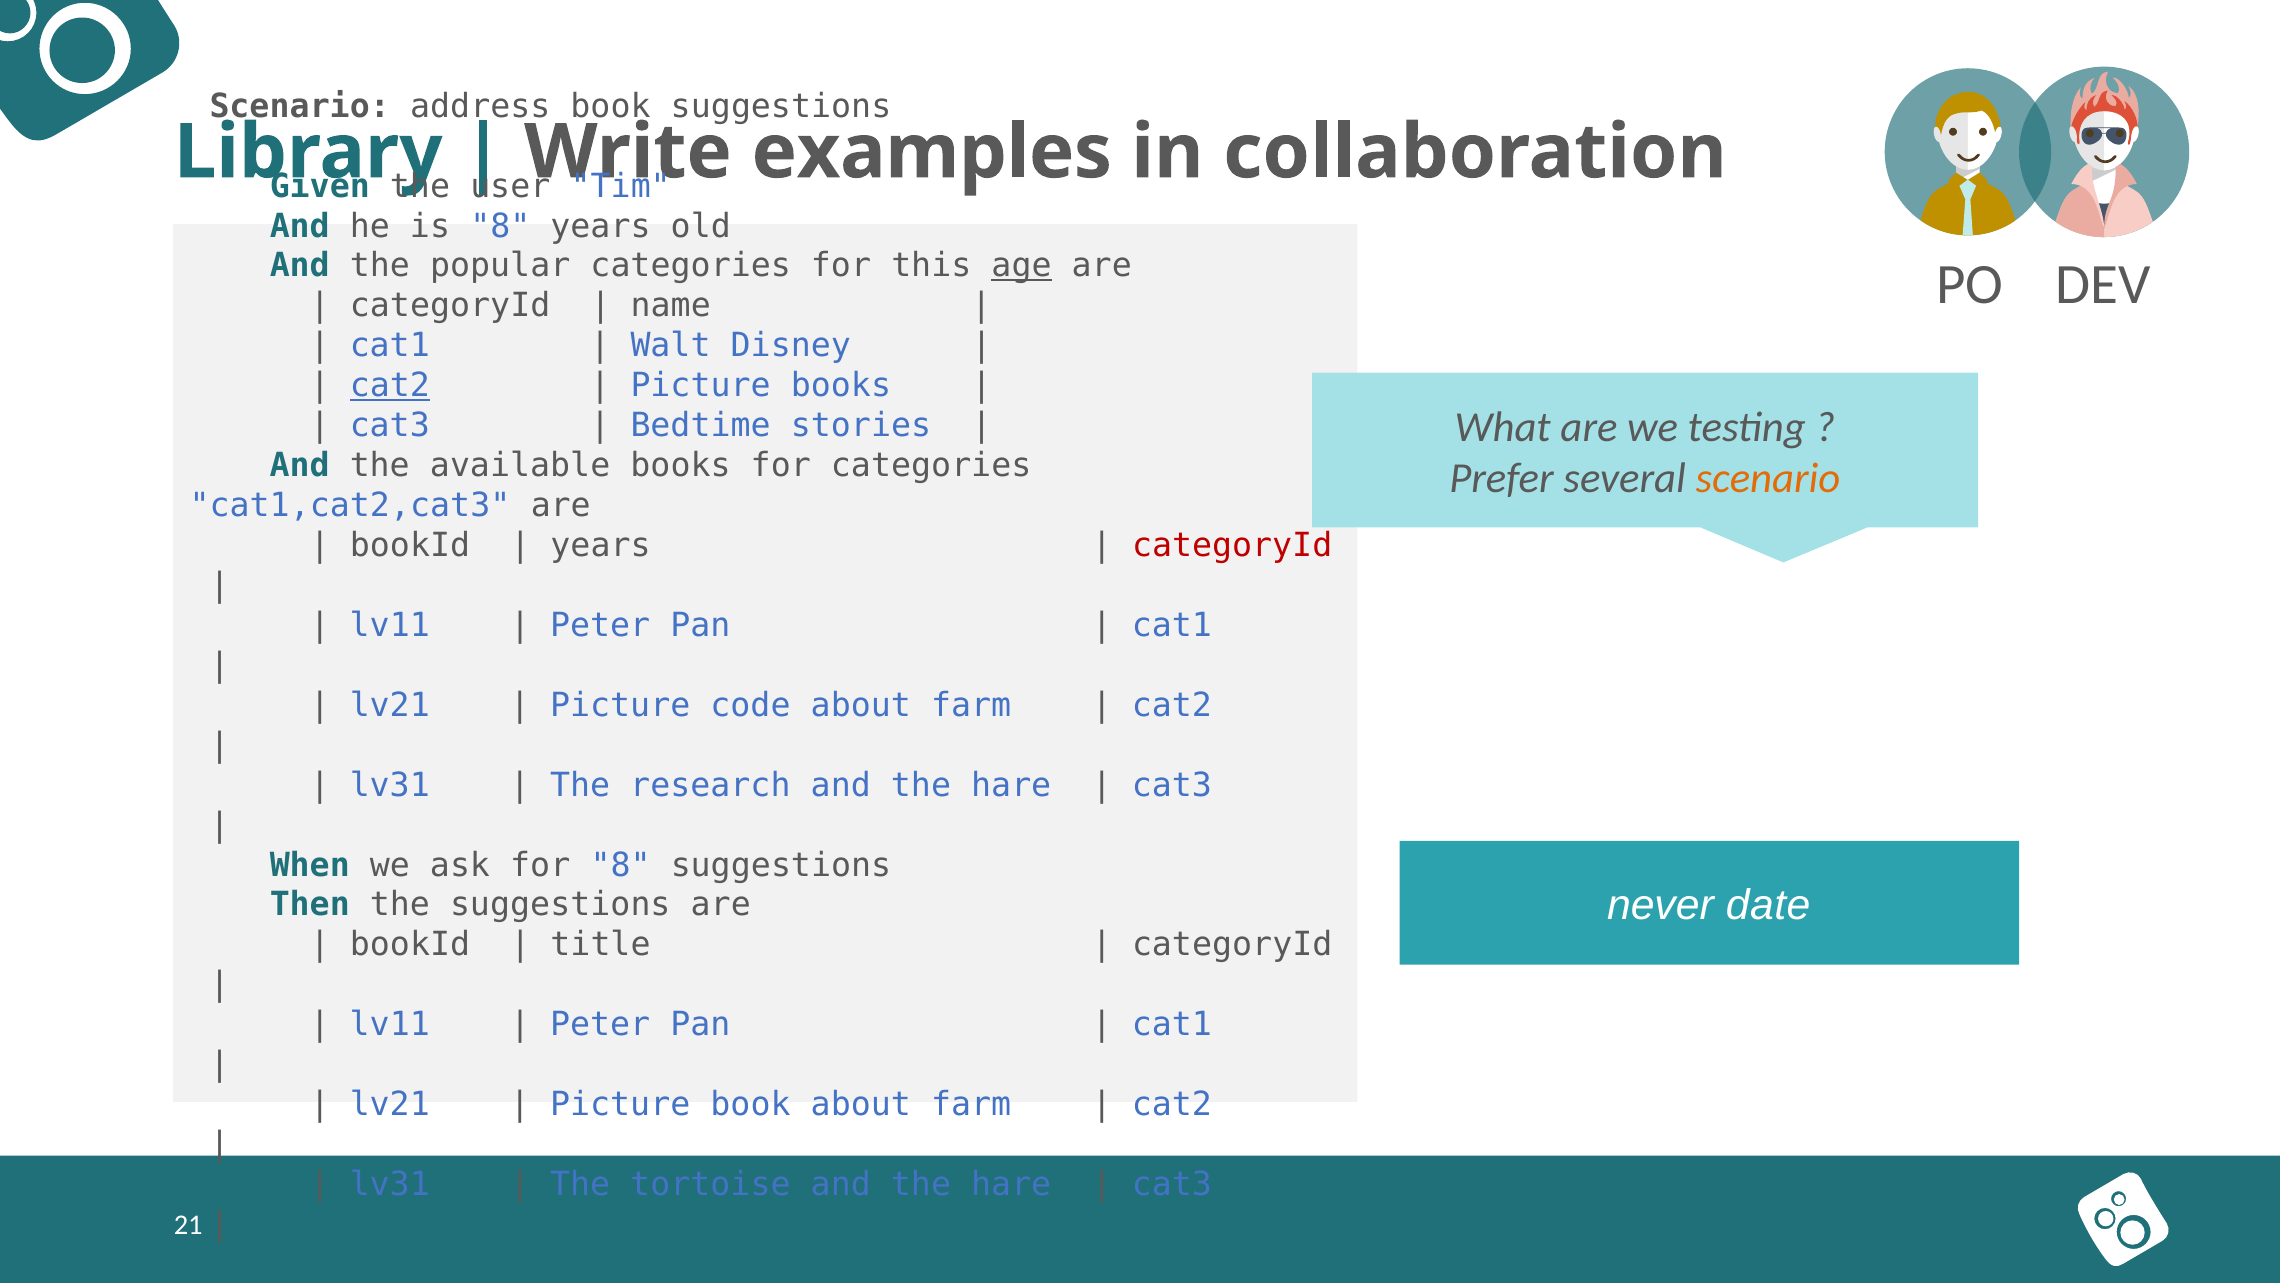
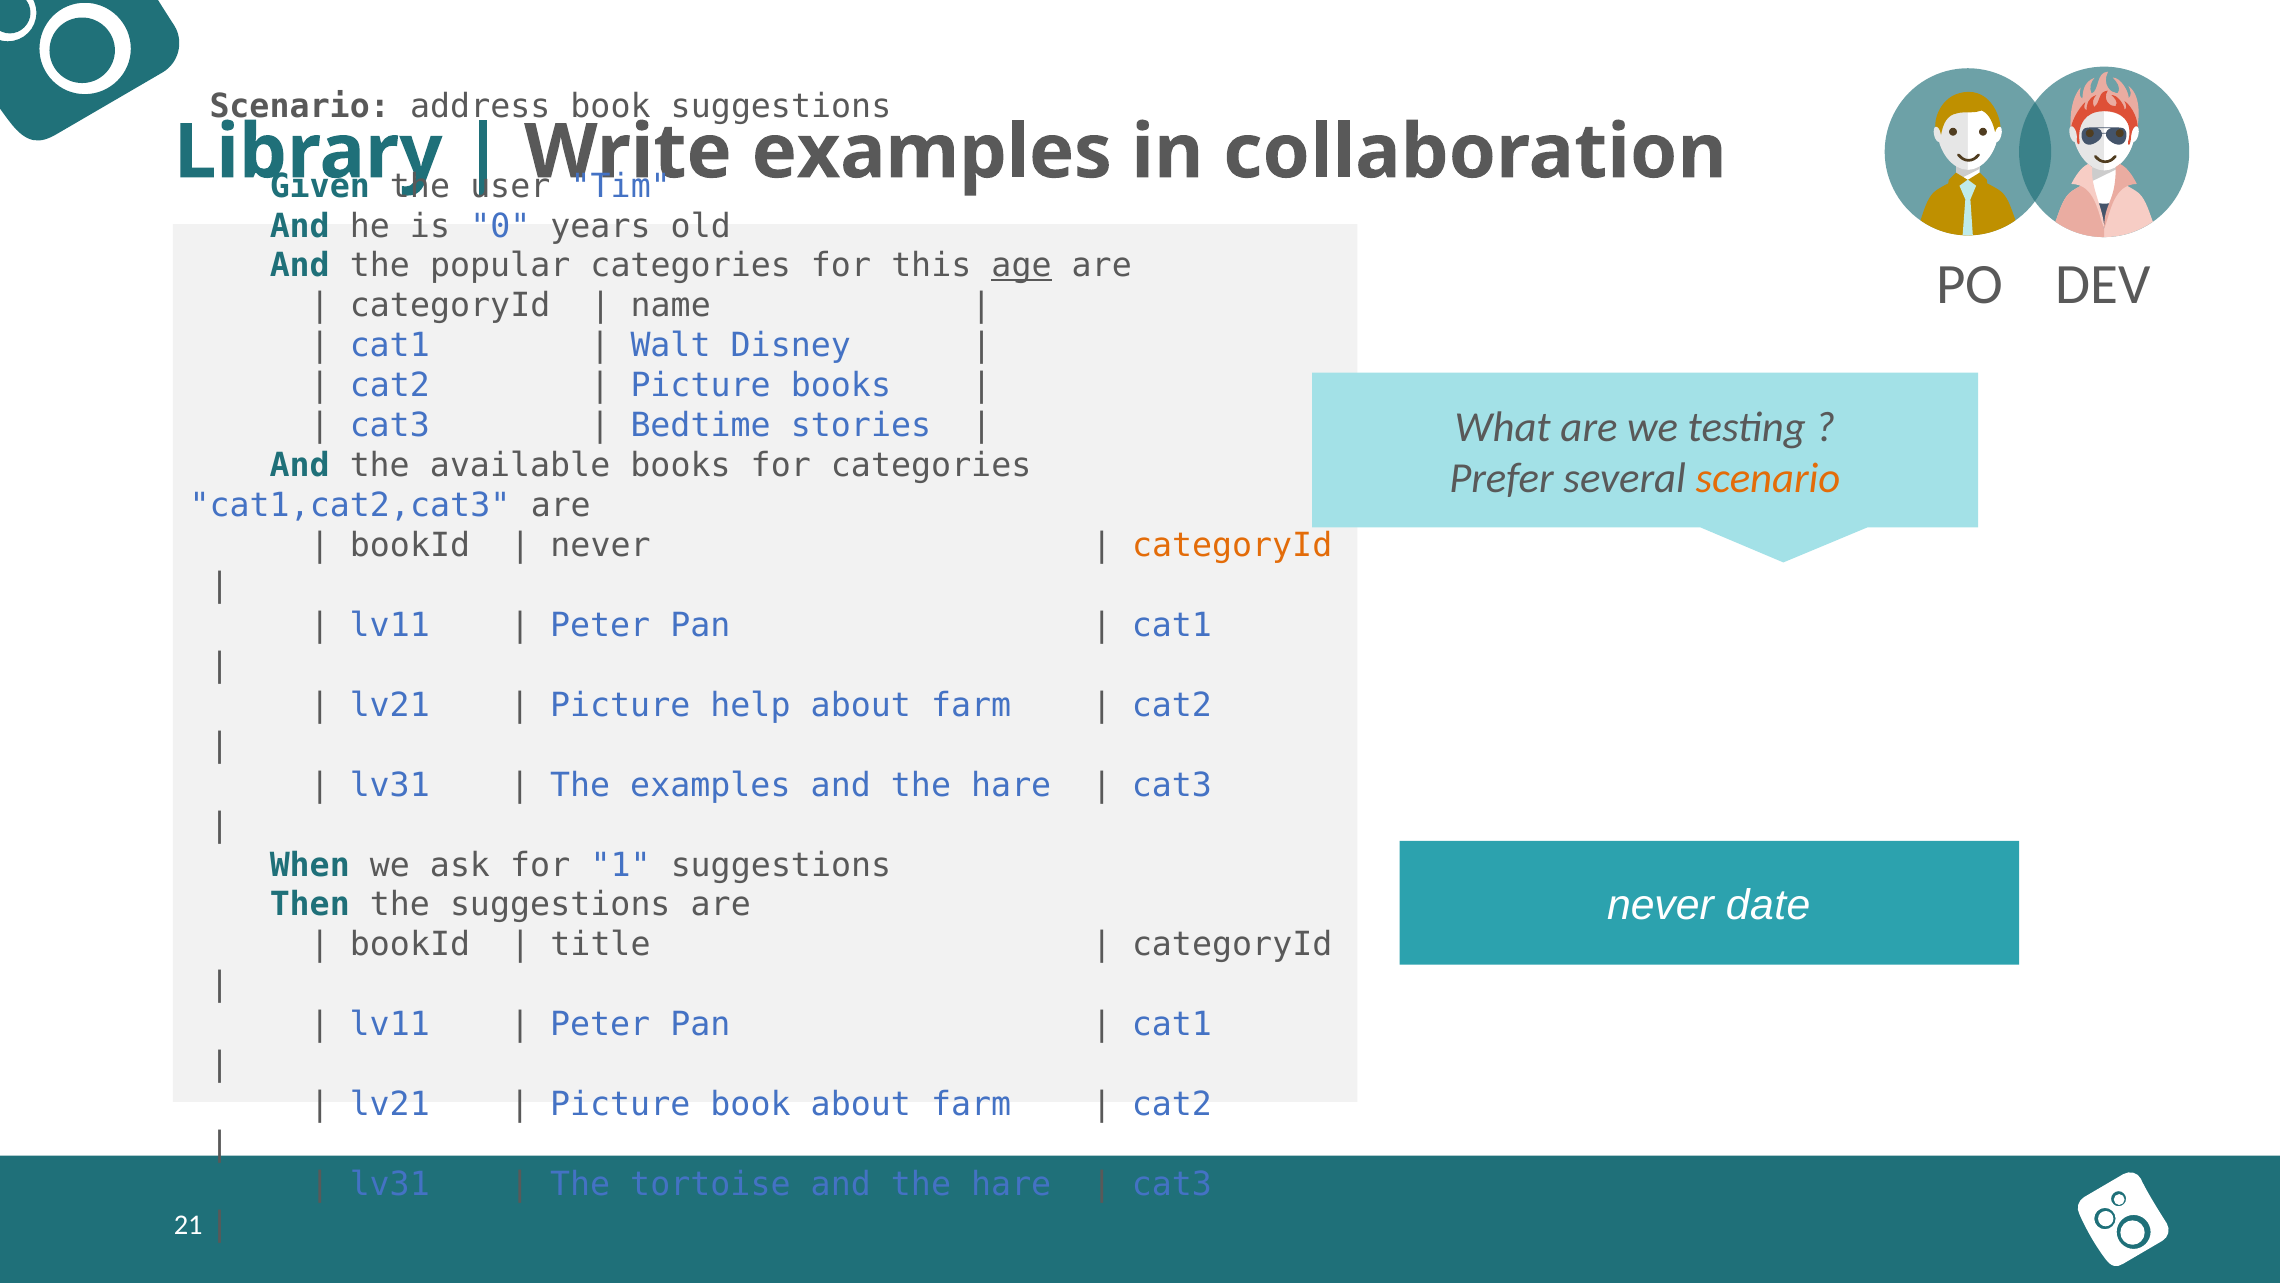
is 8: 8 -> 0 (500, 226)
cat2 underline: present -> none (390, 386)
years: years -> never (601, 545)
categoryId colour: red -> orange (1232, 545)
code: code -> help (750, 705)
The research: research -> examples (710, 785)
for 8: 8 -> 1 (621, 865)
